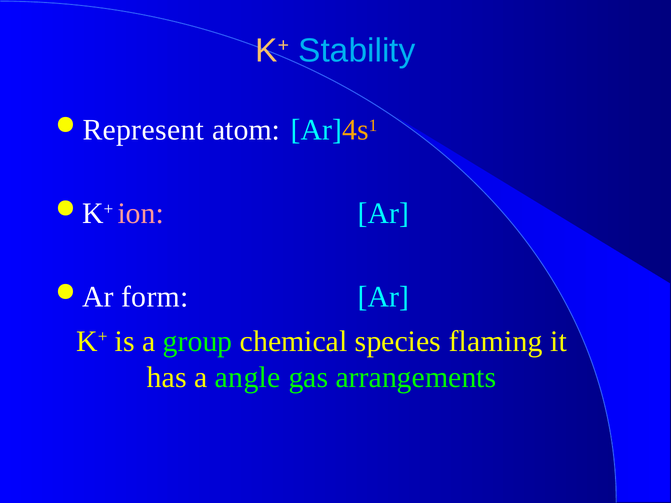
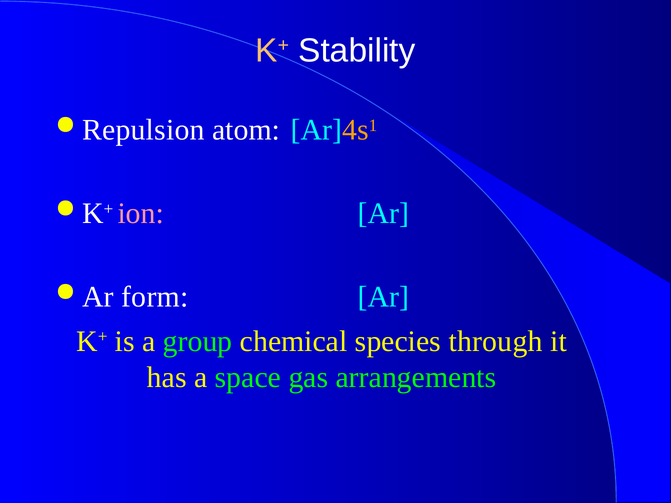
Stability colour: light blue -> white (357, 51)
Represent: Represent -> Repulsion (143, 130)
flaming: flaming -> through (496, 342)
angle: angle -> space (248, 377)
